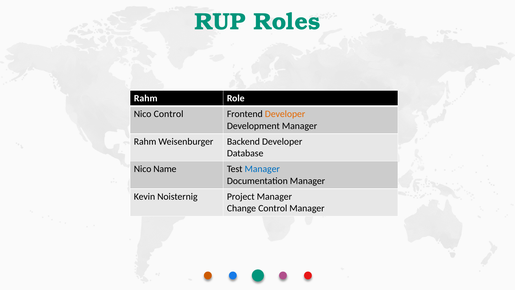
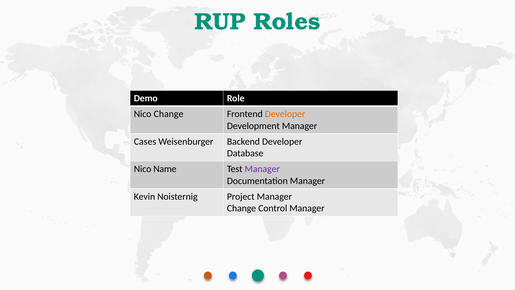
Rahm: Rahm -> Demo (146, 98)
Nico Control: Control -> Change (169, 114)
Rahm: Rahm -> Cases (145, 141)
Manager colour: blue -> purple (262, 169)
